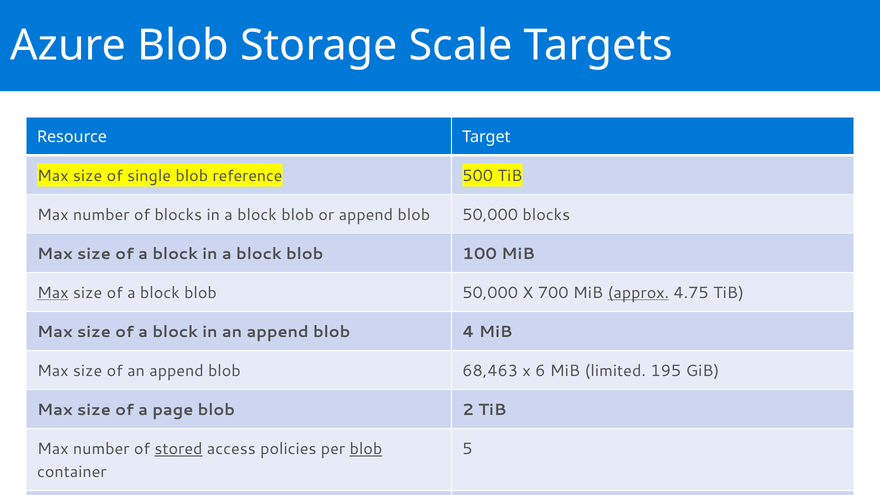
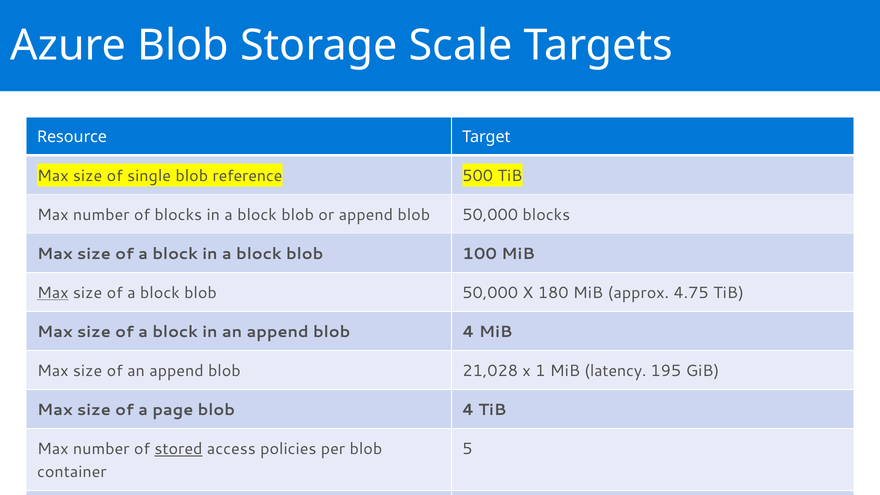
700: 700 -> 180 (553, 293)
approx underline: present -> none (638, 293)
68,463: 68,463 -> 21,028 (490, 371)
6: 6 -> 1 (540, 371)
limited: limited -> latency (615, 371)
page blob 2: 2 -> 4 (468, 410)
blob underline: present -> none (366, 449)
